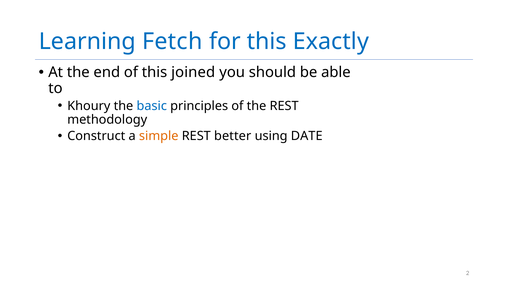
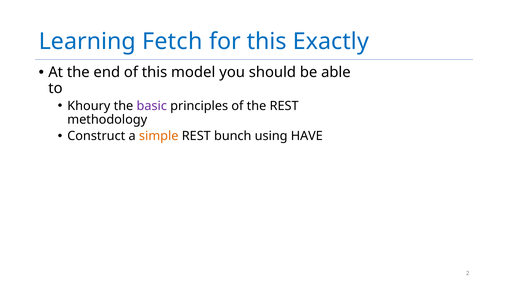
joined: joined -> model (193, 72)
basic colour: blue -> purple (152, 106)
better: better -> bunch (233, 136)
DATE: DATE -> HAVE (307, 136)
